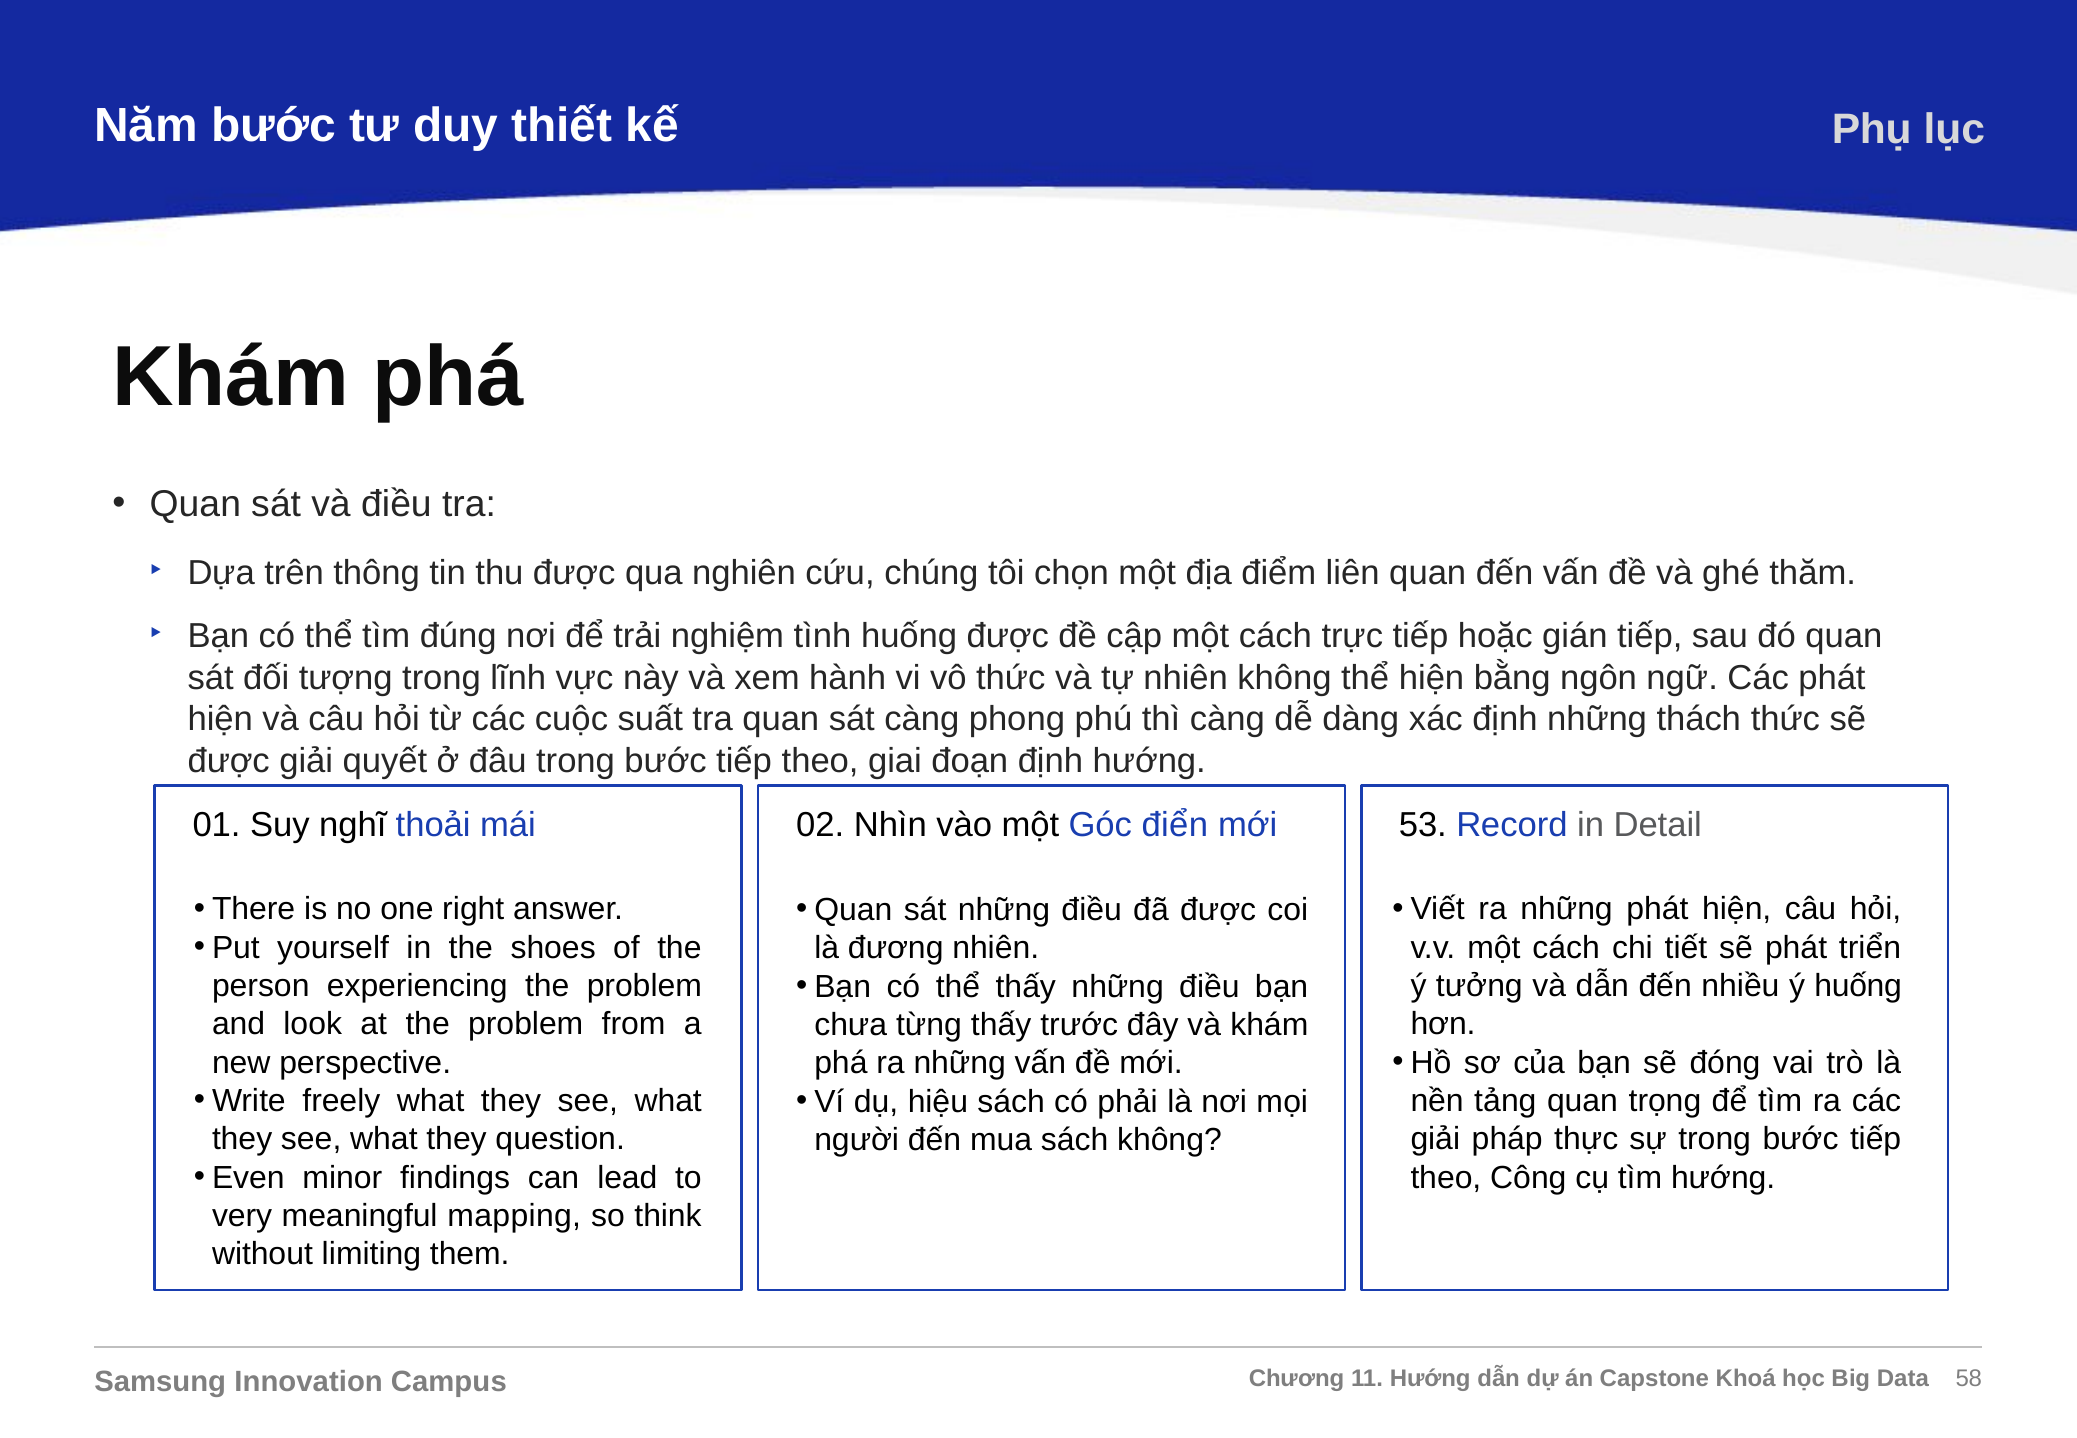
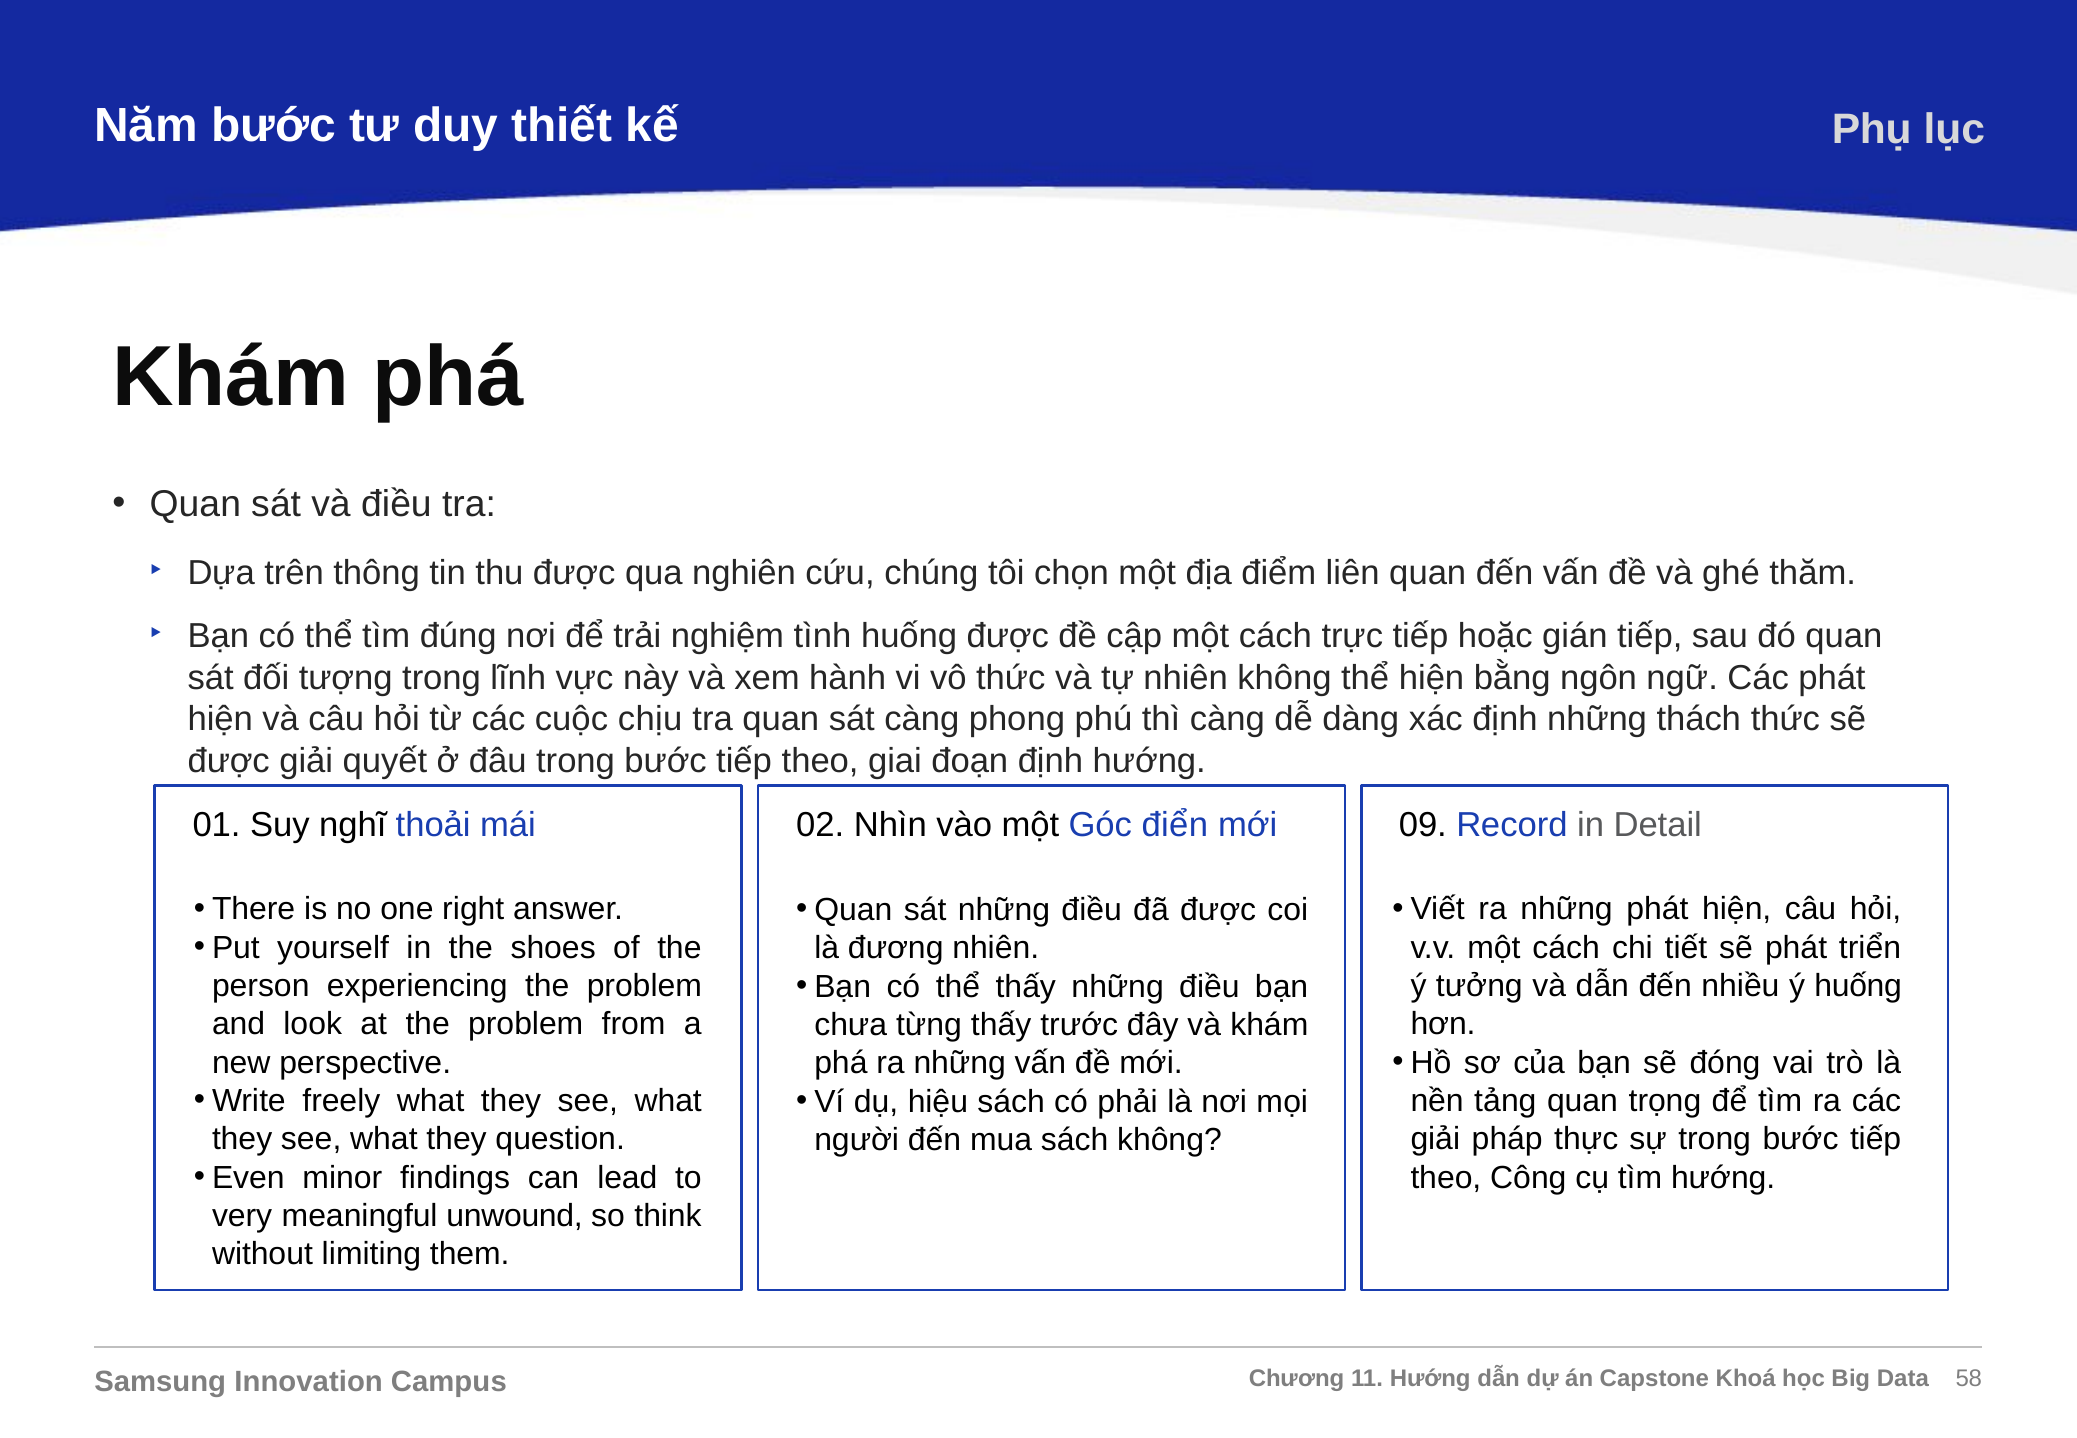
suất: suất -> chịu (650, 719)
53: 53 -> 09 (1423, 825)
mapping: mapping -> unwound (515, 1216)
